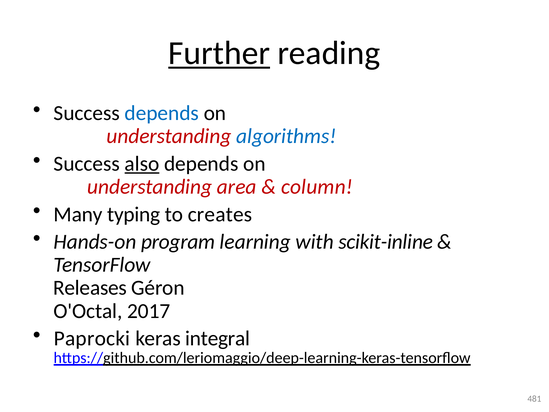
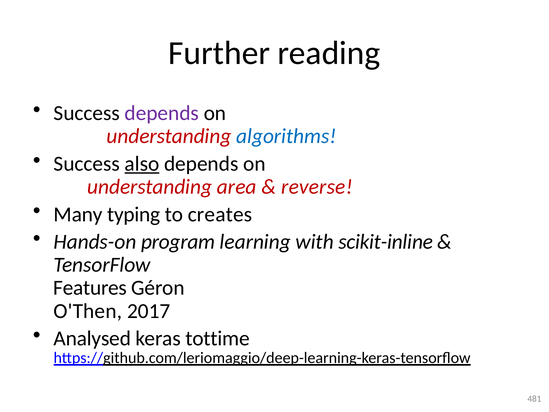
Further underline: present -> none (219, 53)
depends colour: blue -> purple (162, 113)
column: column -> reverse (317, 187)
Releases: Releases -> Features (90, 288)
O'Octal: O'Octal -> O'Then (88, 311)
Paprocki: Paprocki -> Analysed (92, 338)
integral: integral -> tottime (218, 338)
